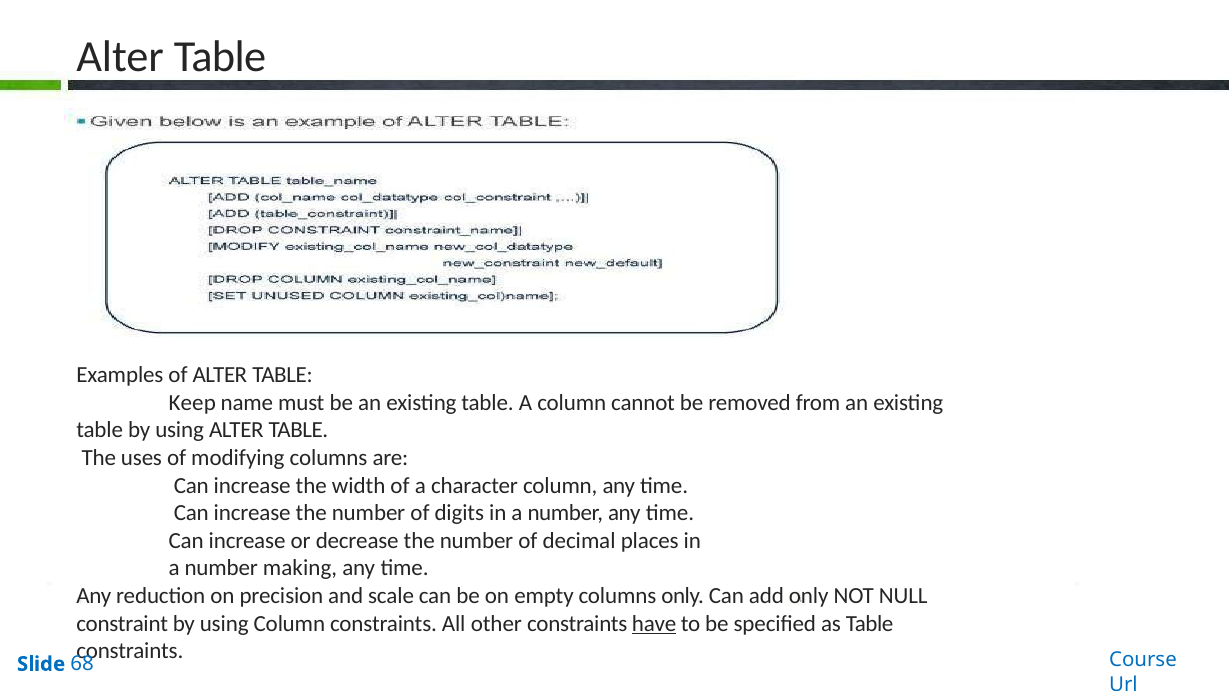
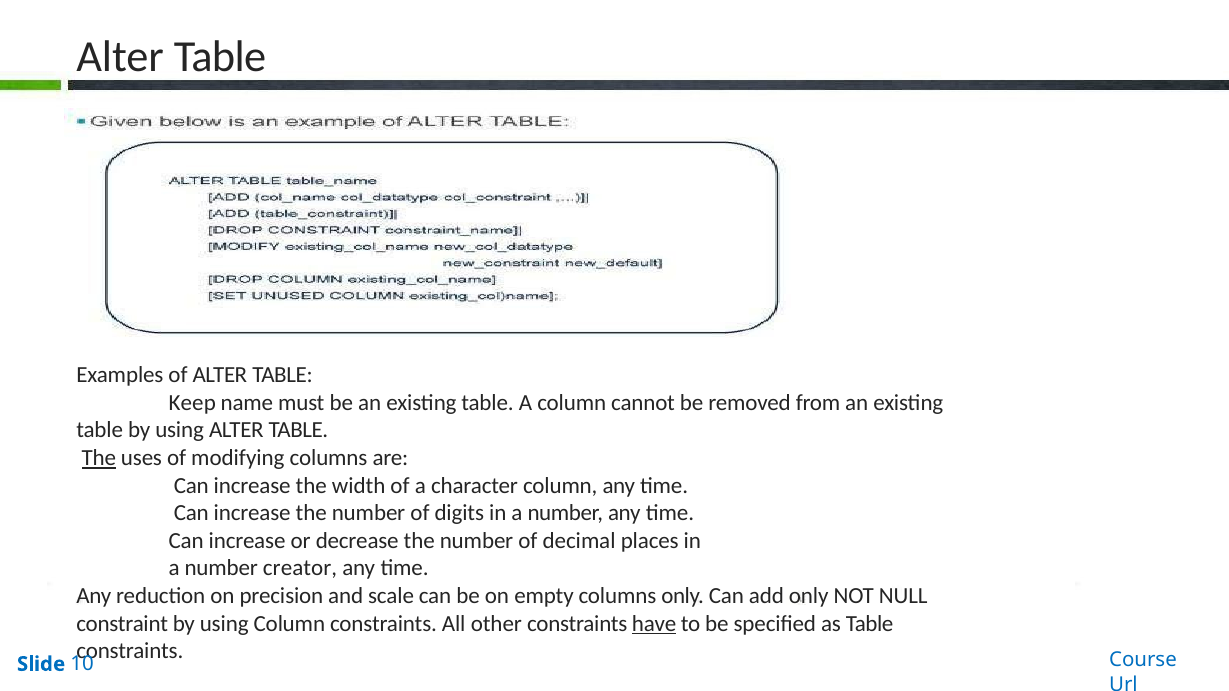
The underline: none -> present (99, 458)
making: making -> creator (300, 569)
68: 68 -> 10 (82, 664)
